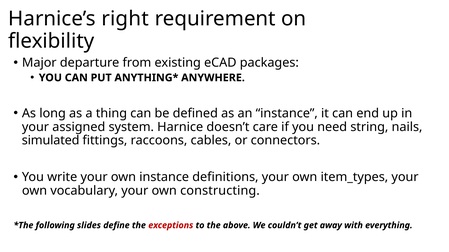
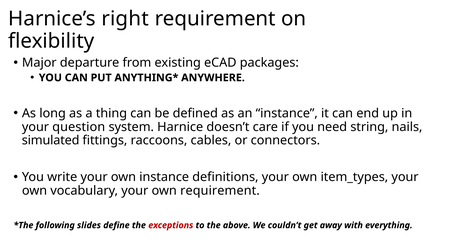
assigned: assigned -> question (79, 127)
own constructing: constructing -> requirement (220, 191)
